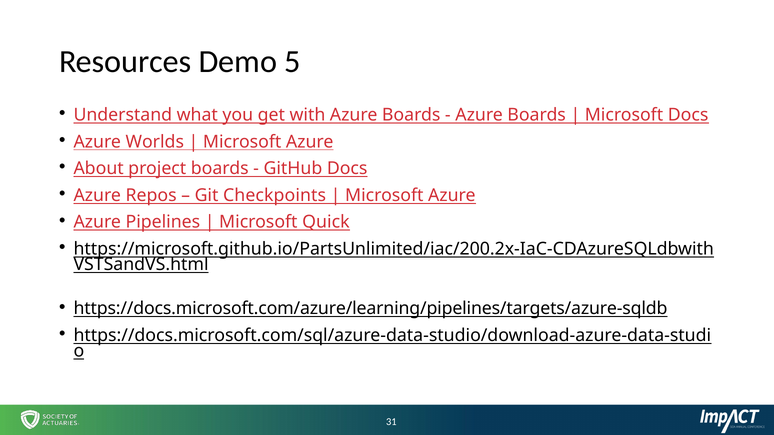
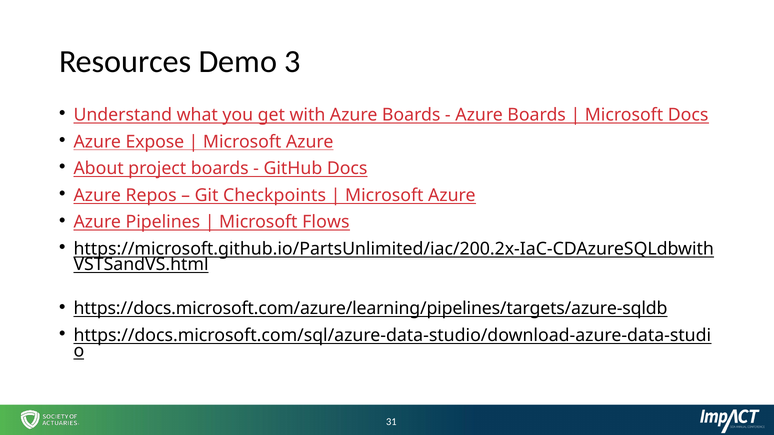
5: 5 -> 3 (293, 61)
Worlds: Worlds -> Expose (155, 142)
Quick: Quick -> Flows (326, 222)
